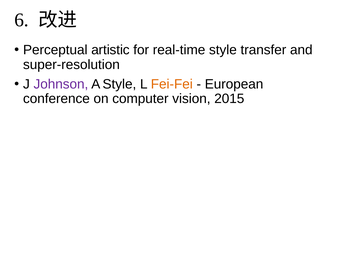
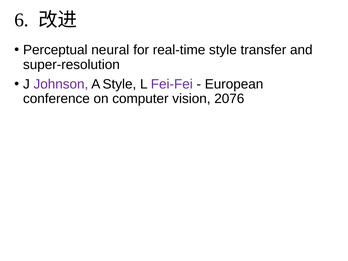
artistic: artistic -> neural (110, 50)
Fei-Fei colour: orange -> purple (172, 84)
2015: 2015 -> 2076 (229, 99)
